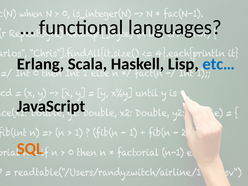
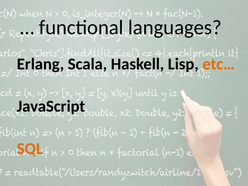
etc… colour: blue -> orange (219, 64)
